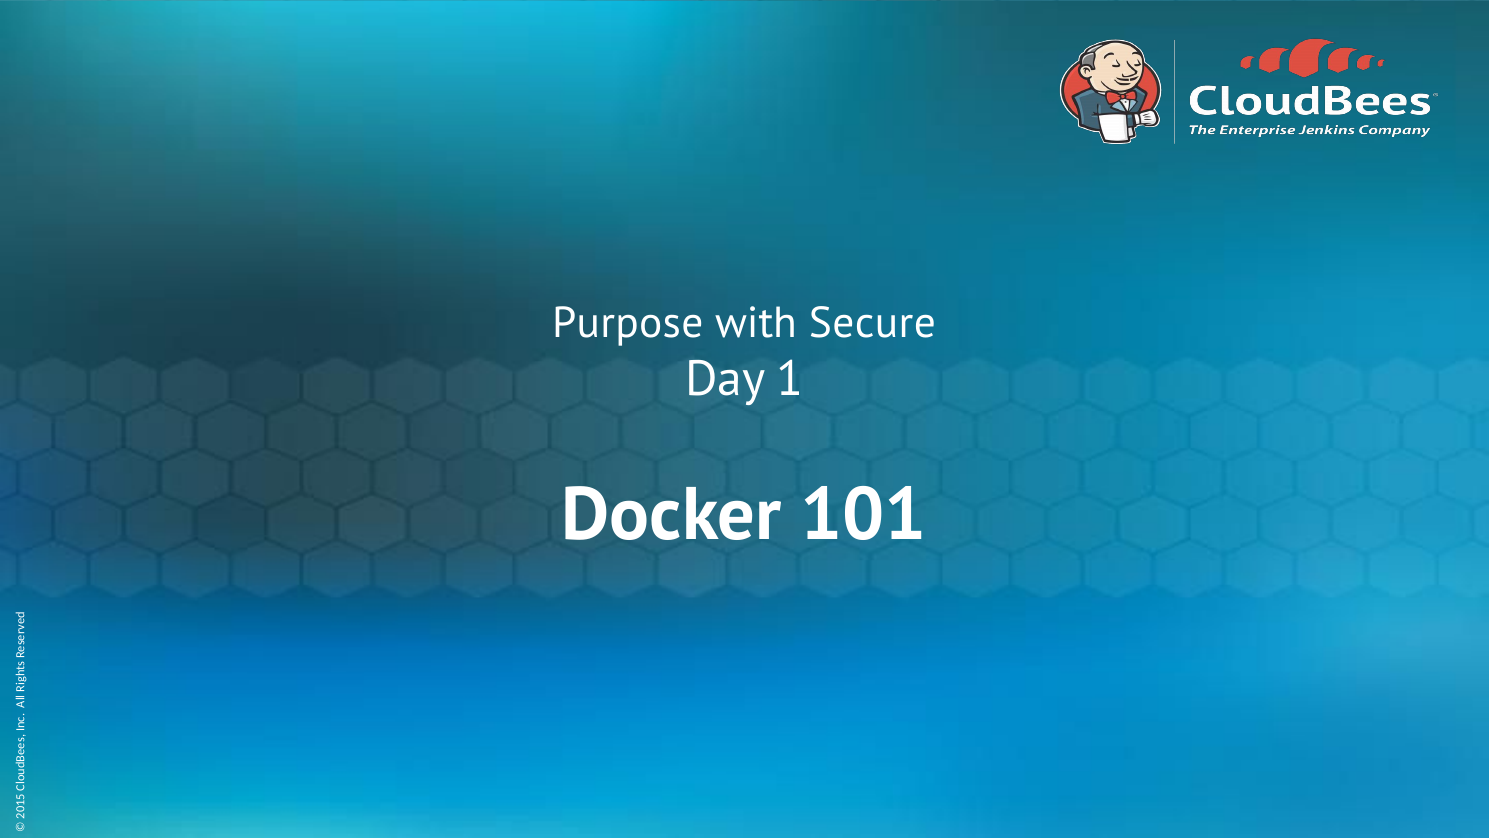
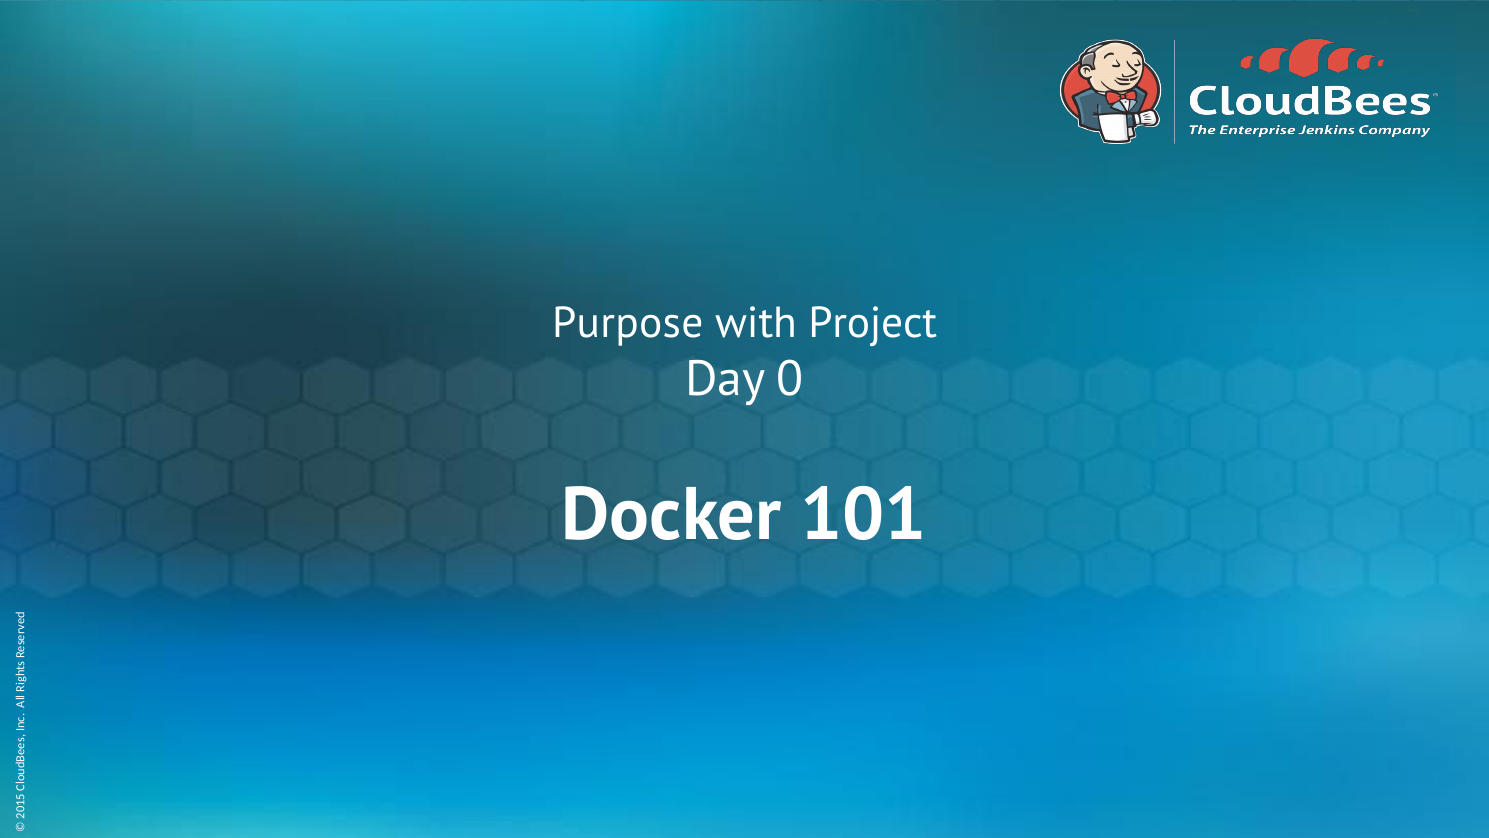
Secure: Secure -> Project (873, 323)
Day 1: 1 -> 0 (790, 379)
